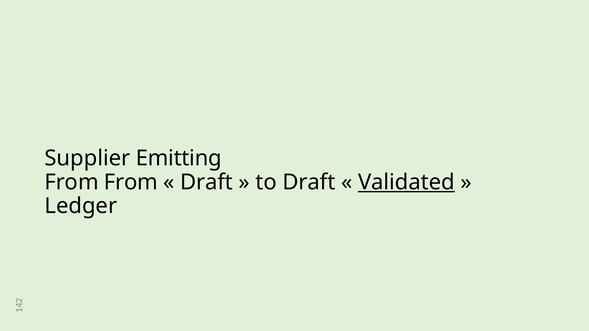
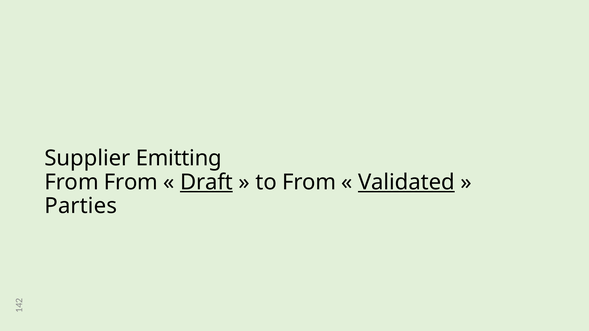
Draft underline: none -> present (206, 182)
to Draft: Draft -> From (309, 182)
Ledger: Ledger -> Parties (81, 206)
